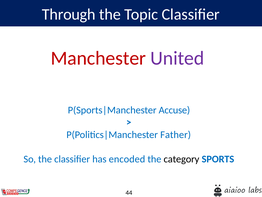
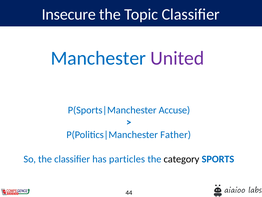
Through: Through -> Insecure (69, 14)
Manchester colour: red -> blue (98, 58)
encoded: encoded -> particles (127, 159)
